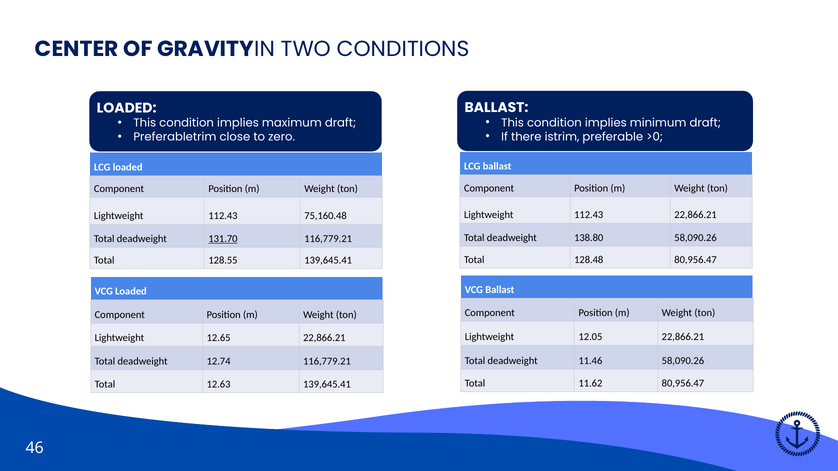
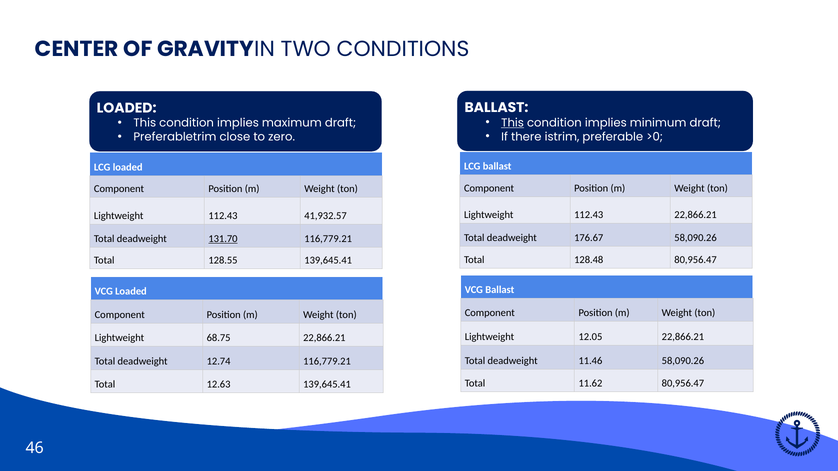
This underline: none -> present (513, 123)
75,160.48: 75,160.48 -> 41,932.57 (326, 216)
138.80: 138.80 -> 176.67 (589, 238)
12.65: 12.65 -> 68.75 (219, 338)
